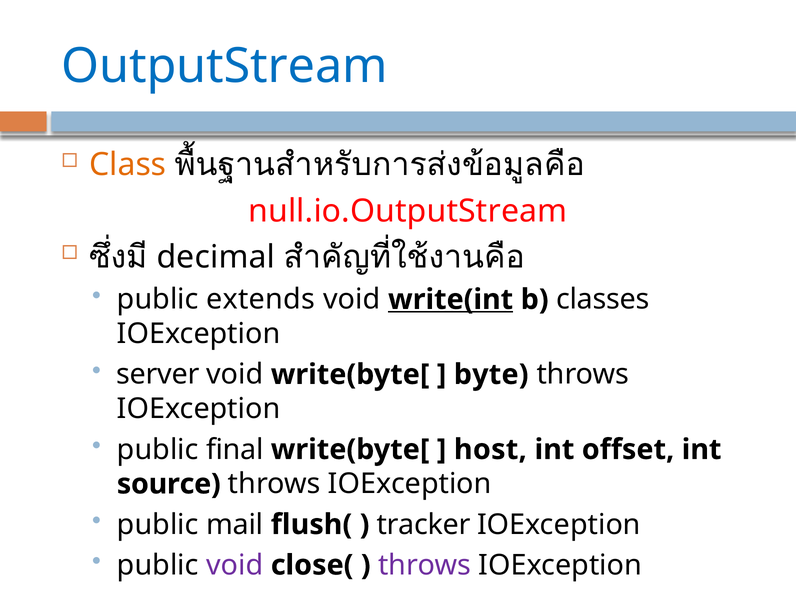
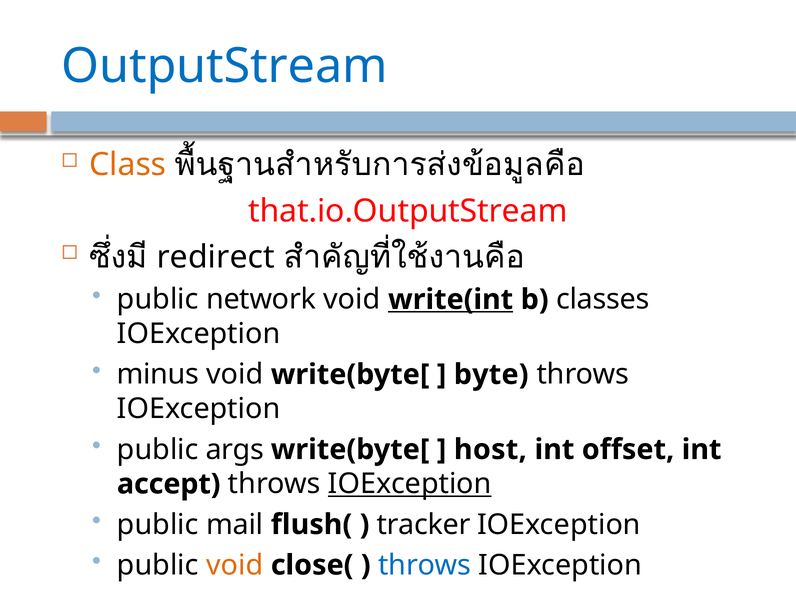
null.io.OutputStream: null.io.OutputStream -> that.io.OutputStream (408, 211)
decimal: decimal -> redirect (216, 257)
extends: extends -> network (261, 299)
server: server -> minus (158, 375)
final: final -> args (235, 450)
source: source -> accept (169, 484)
IOException underline: none -> present (410, 484)
void colour: purple -> orange (235, 565)
throws colour: purple -> blue (425, 565)
